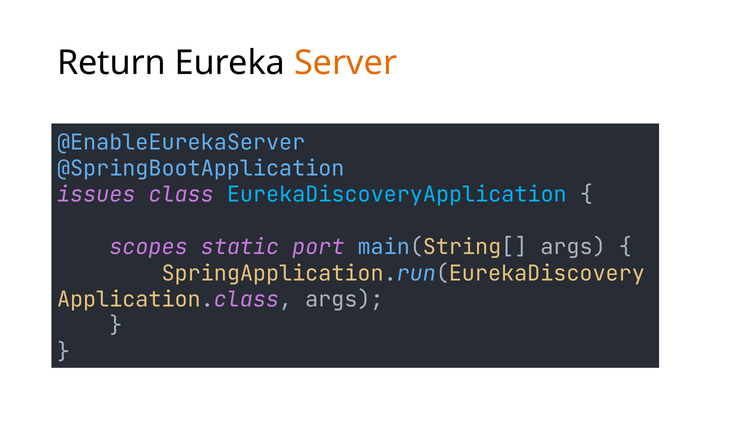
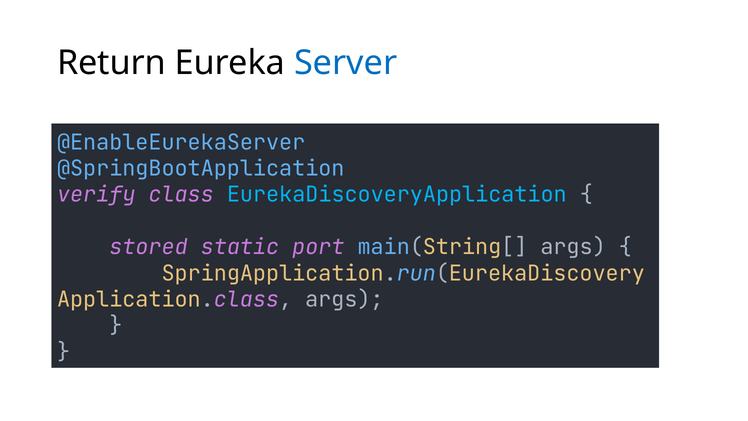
Server colour: orange -> blue (346, 63)
issues: issues -> verify (96, 195)
scopes: scopes -> stored (149, 247)
